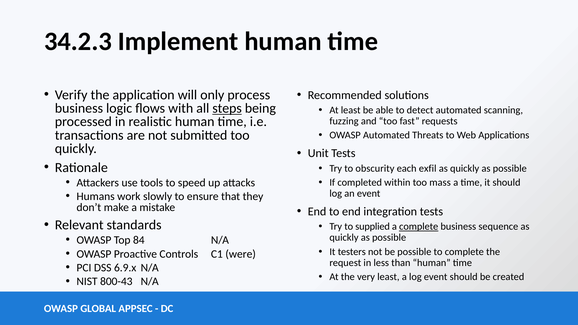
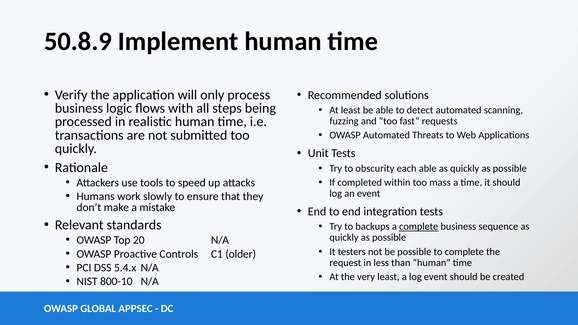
34.2.3: 34.2.3 -> 50.8.9 (78, 41)
steps underline: present -> none (227, 108)
each exfil: exfil -> able (428, 168)
supplied: supplied -> backups (373, 227)
84: 84 -> 20 (139, 240)
were: were -> older (241, 254)
6.9.x: 6.9.x -> 5.4.x (125, 268)
800-43: 800-43 -> 800-10 (116, 282)
